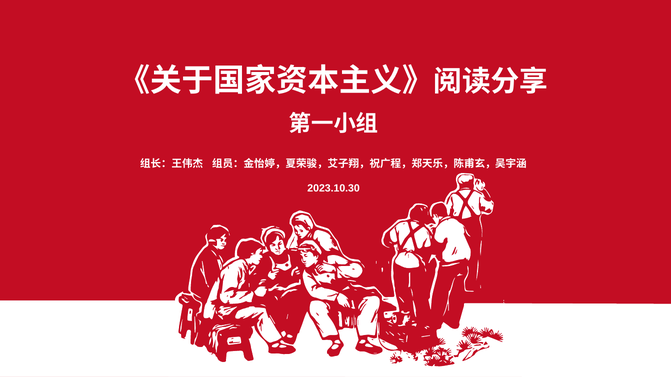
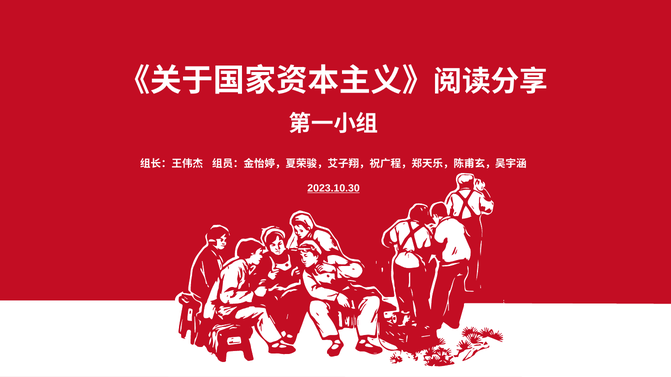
2023.10.30 underline: none -> present (334, 189)
